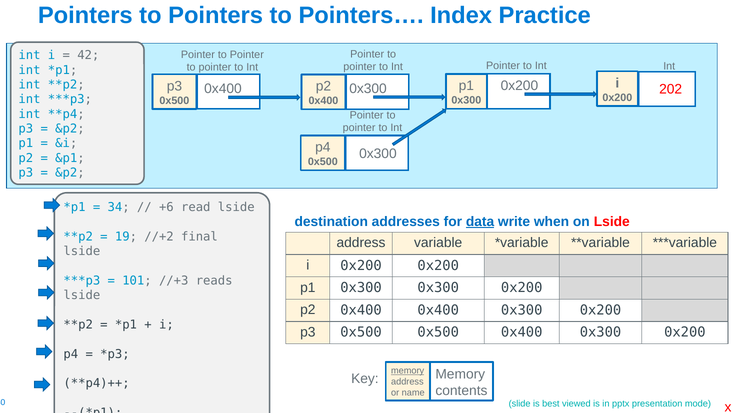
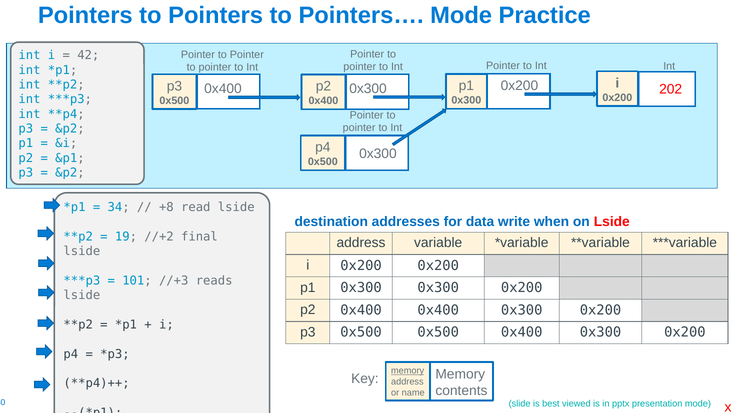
Pointers… Index: Index -> Mode (461, 15)
+6: +6 -> +8 (166, 208)
data underline: present -> none (480, 222)
